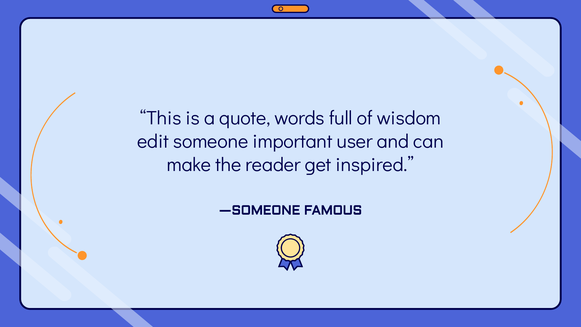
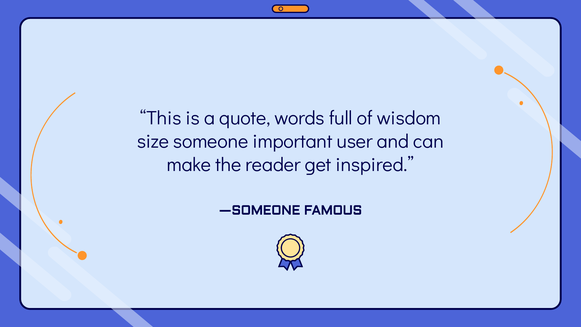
edit: edit -> size (153, 141)
